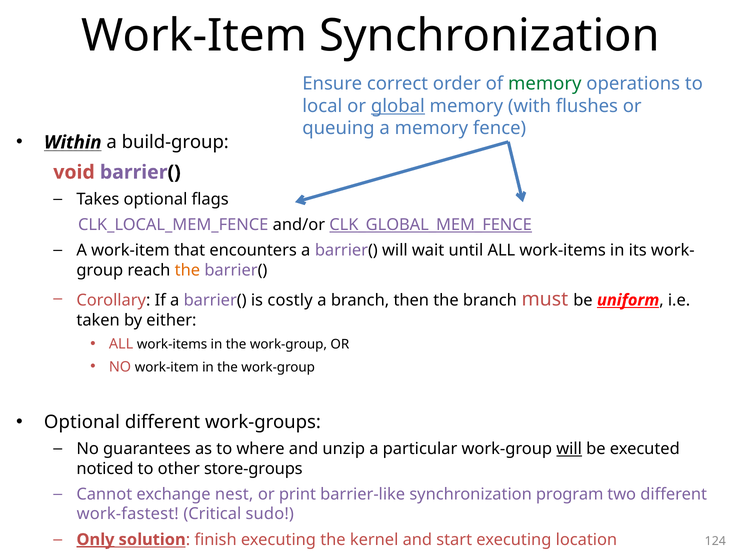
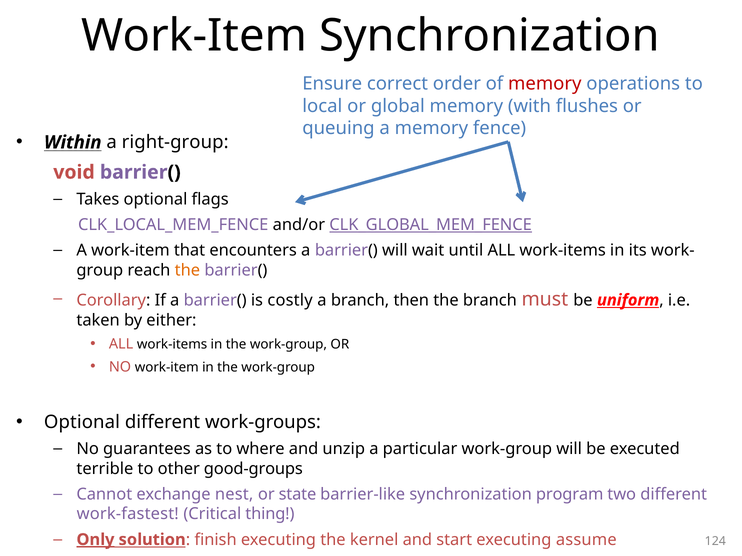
memory colour: green -> red (545, 84)
global underline: present -> none (398, 106)
build-group: build-group -> right-group (175, 142)
will underline: present -> none (569, 449)
noticed: noticed -> terrible (105, 469)
store-groups: store-groups -> good-groups (253, 469)
print: print -> state (297, 495)
sudo: sudo -> thing (270, 515)
location: location -> assume (586, 540)
